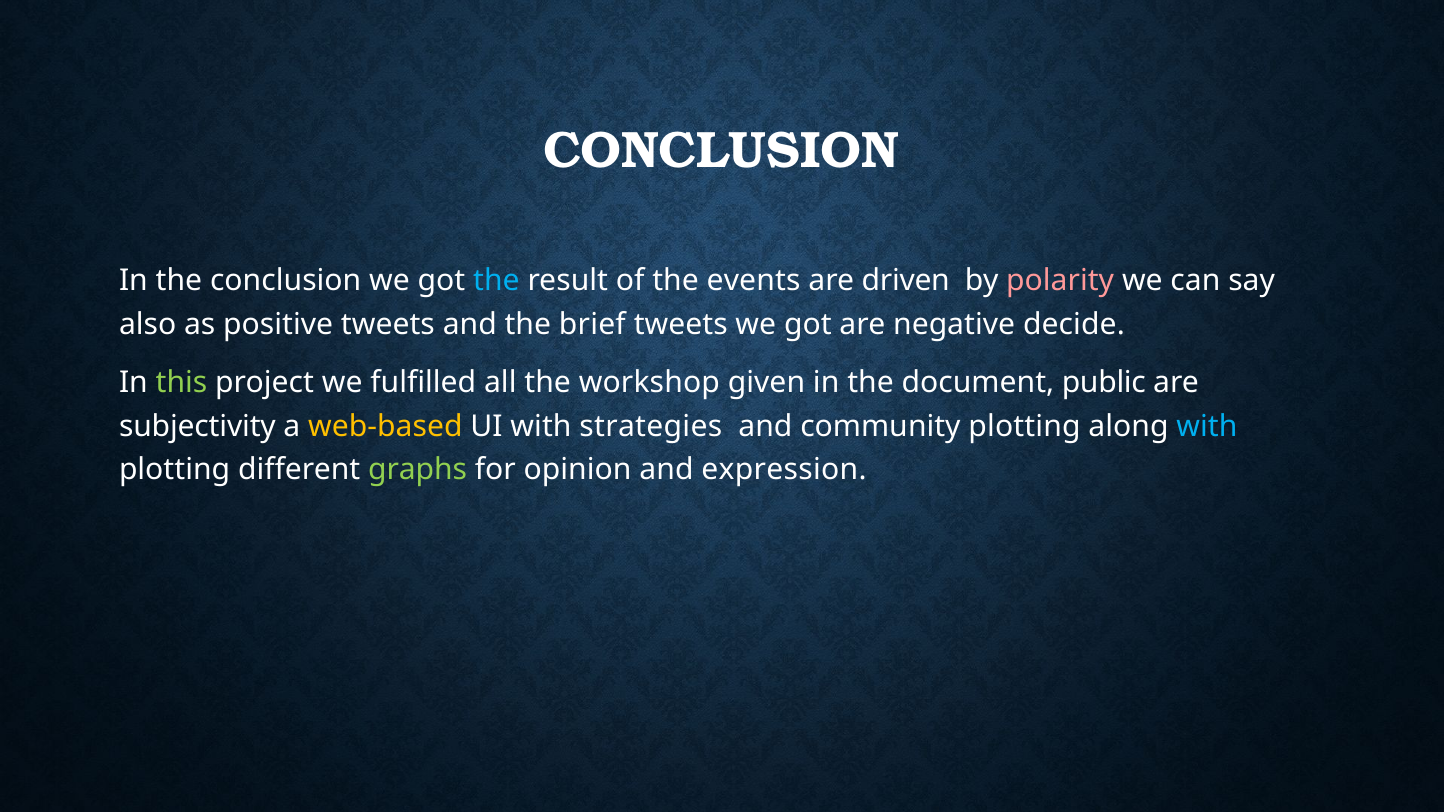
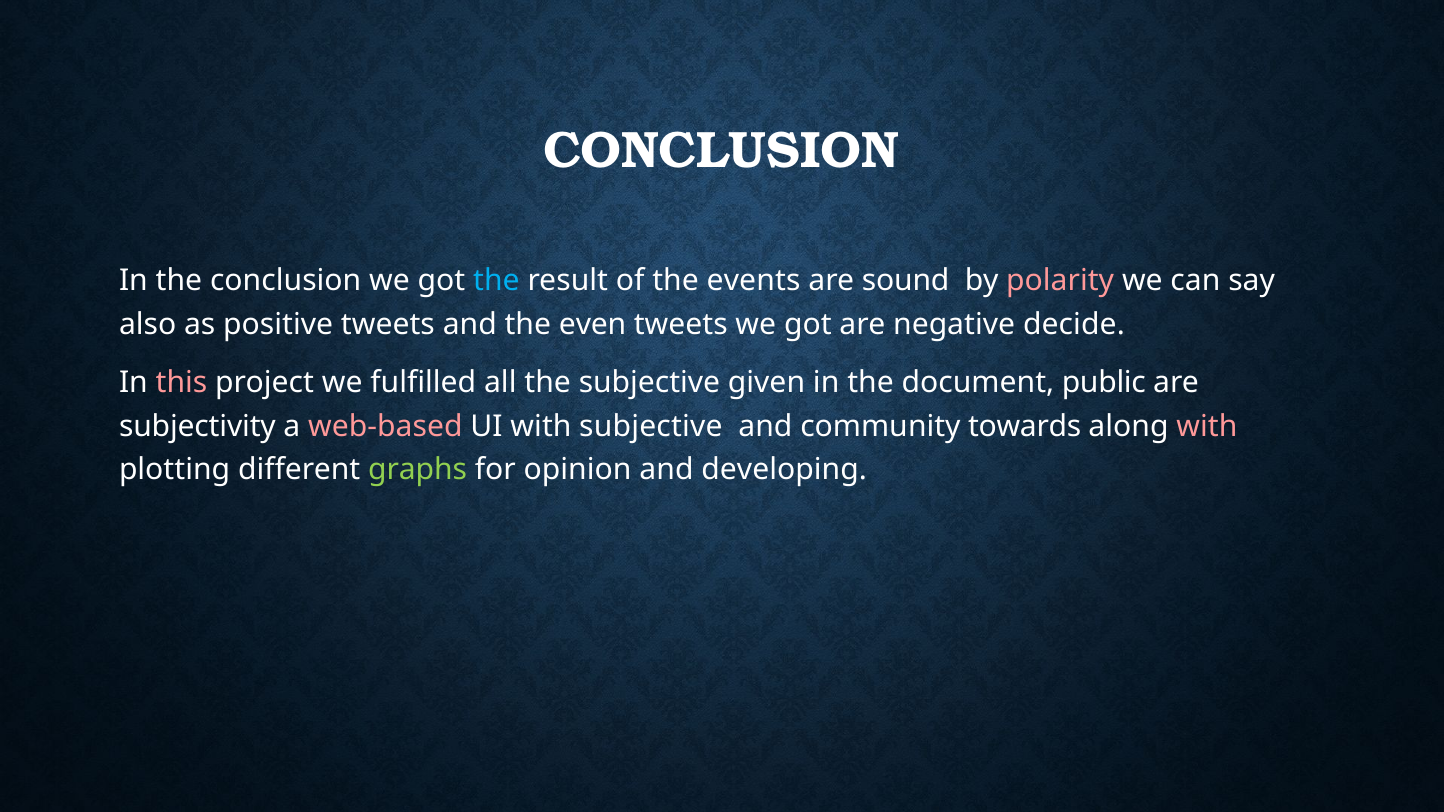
driven: driven -> sound (906, 281)
brief: brief -> even (593, 324)
this colour: light green -> pink (181, 383)
the workshop: workshop -> subjective (649, 383)
web-based colour: yellow -> pink (385, 426)
with strategies: strategies -> subjective (651, 426)
community plotting: plotting -> towards (1025, 426)
with colour: light blue -> pink (1207, 426)
expression: expression -> developing (784, 470)
